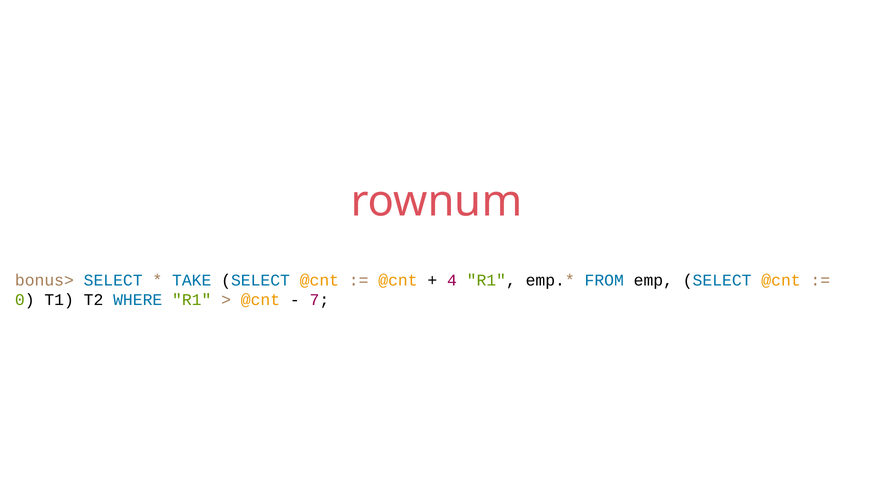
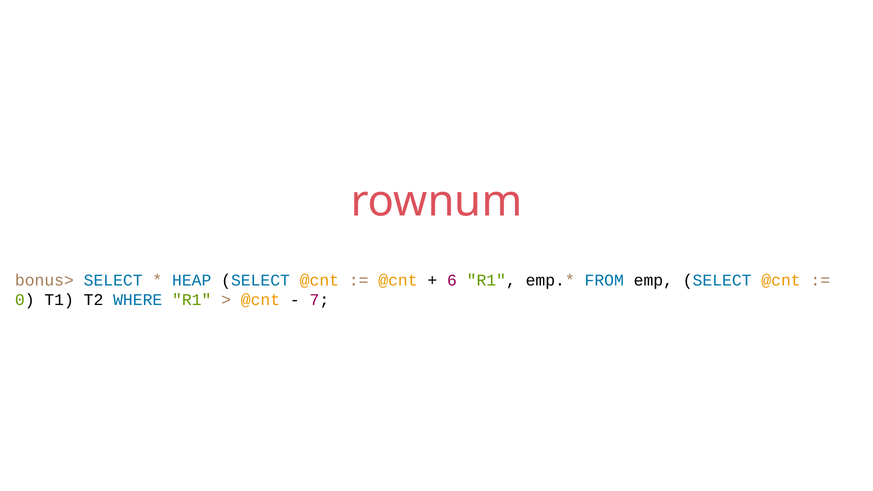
TAKE: TAKE -> HEAP (192, 280)
4: 4 -> 6 (452, 280)
